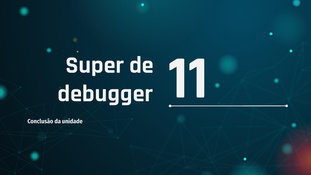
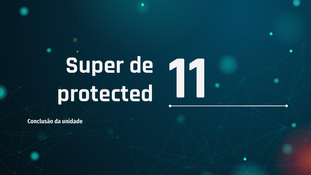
debugger: debugger -> protected (105, 94)
